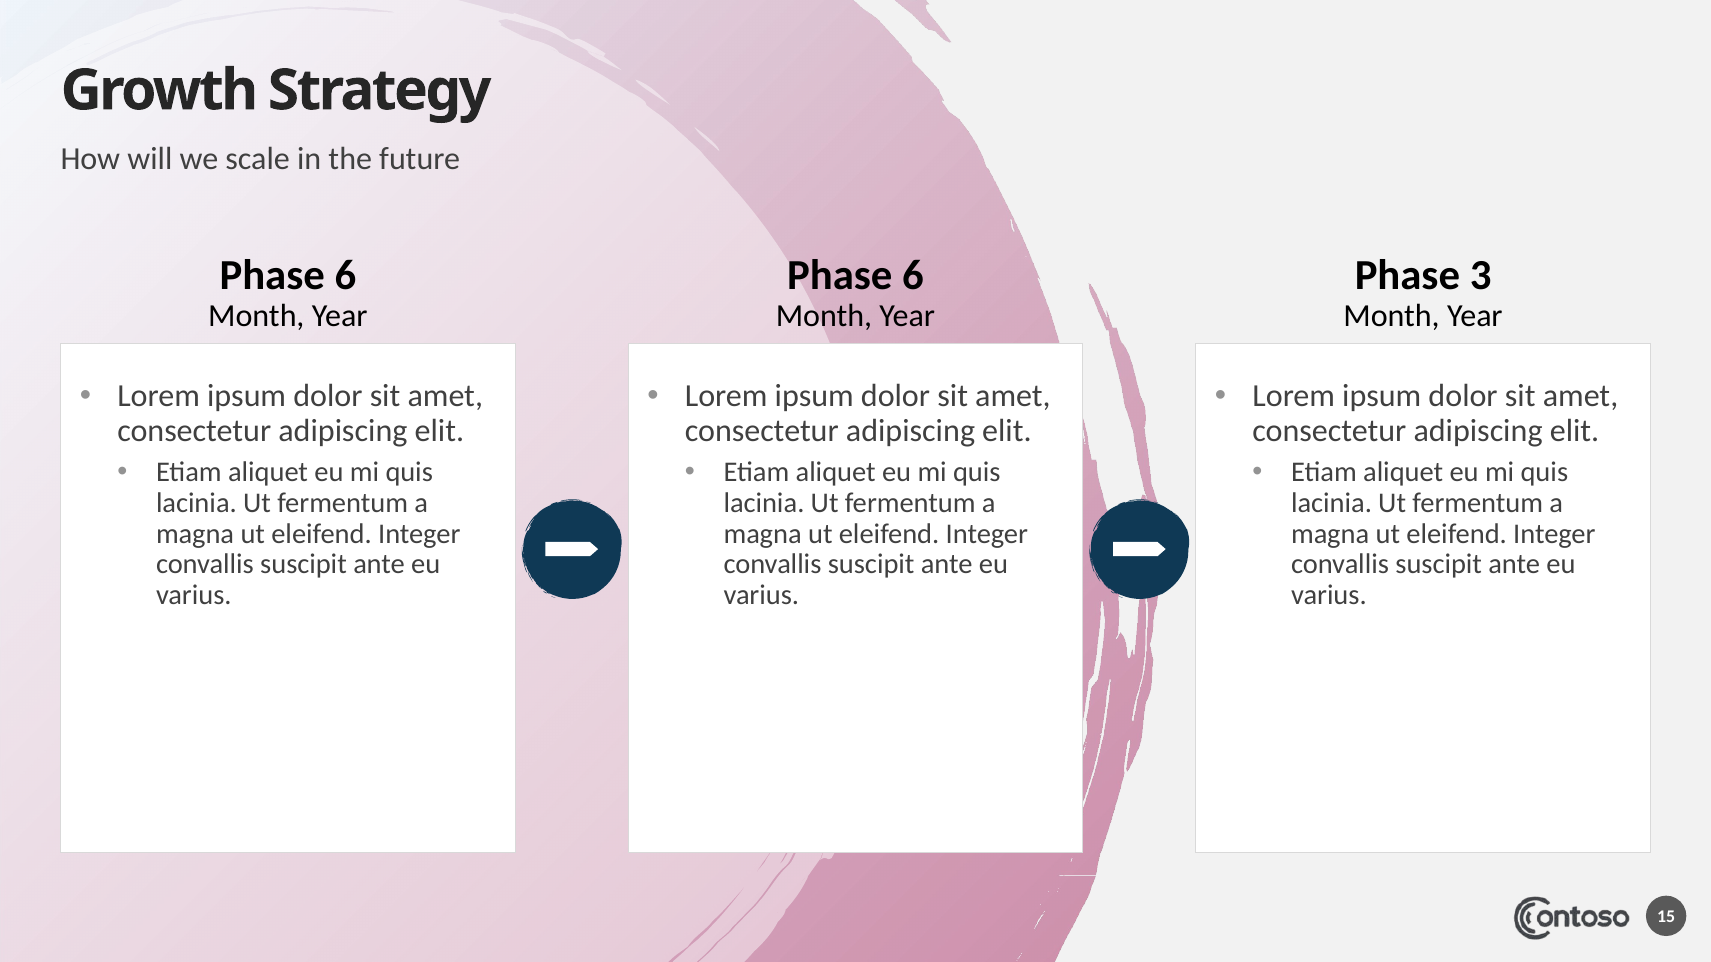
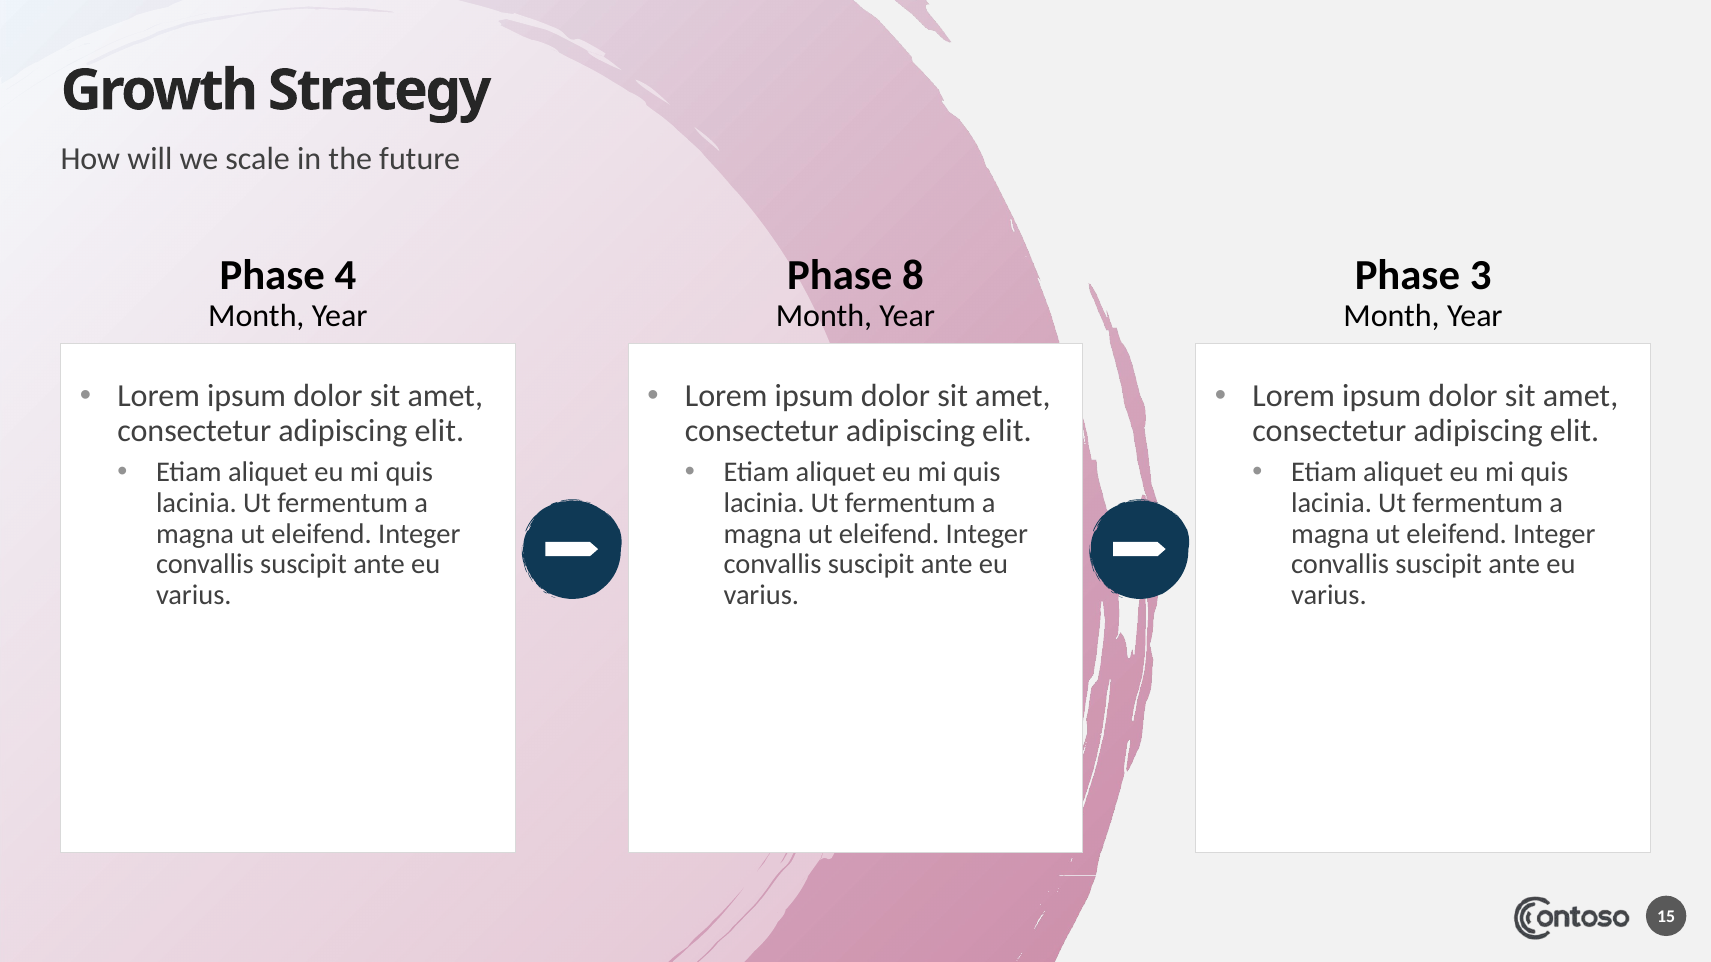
6: 6 -> 4 (345, 275)
6: 6 -> 8 (913, 275)
